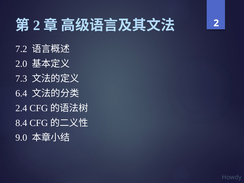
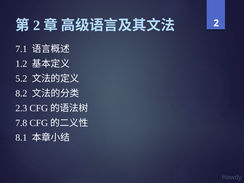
7.2: 7.2 -> 7.1 (21, 49)
2.0: 2.0 -> 1.2 (21, 64)
7.3: 7.3 -> 5.2 (21, 79)
6.4: 6.4 -> 8.2 (21, 93)
2.4: 2.4 -> 2.3 (21, 108)
8.4: 8.4 -> 7.8 (21, 123)
9.0: 9.0 -> 8.1 (21, 138)
